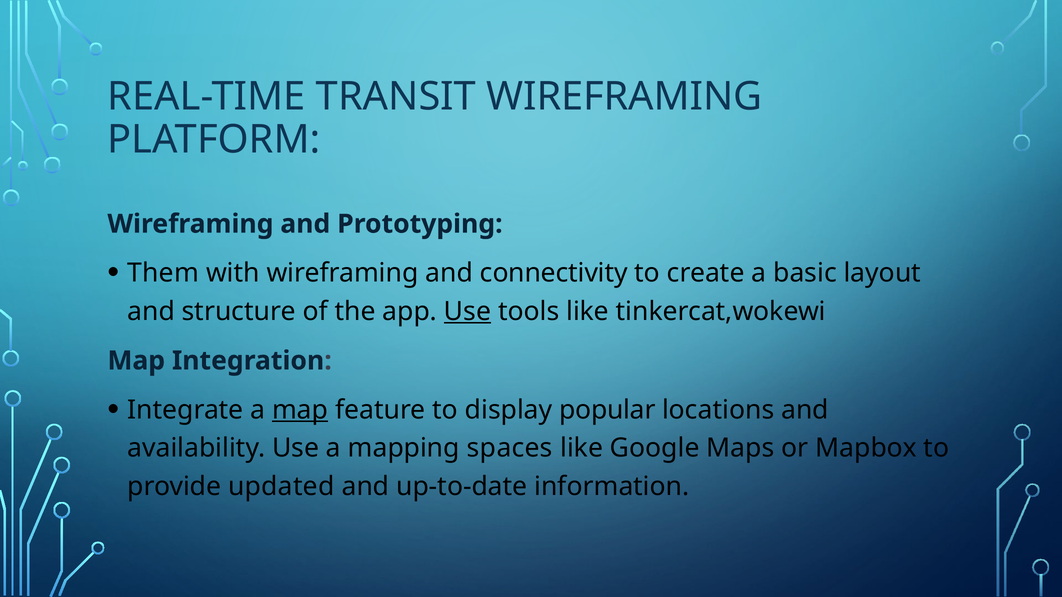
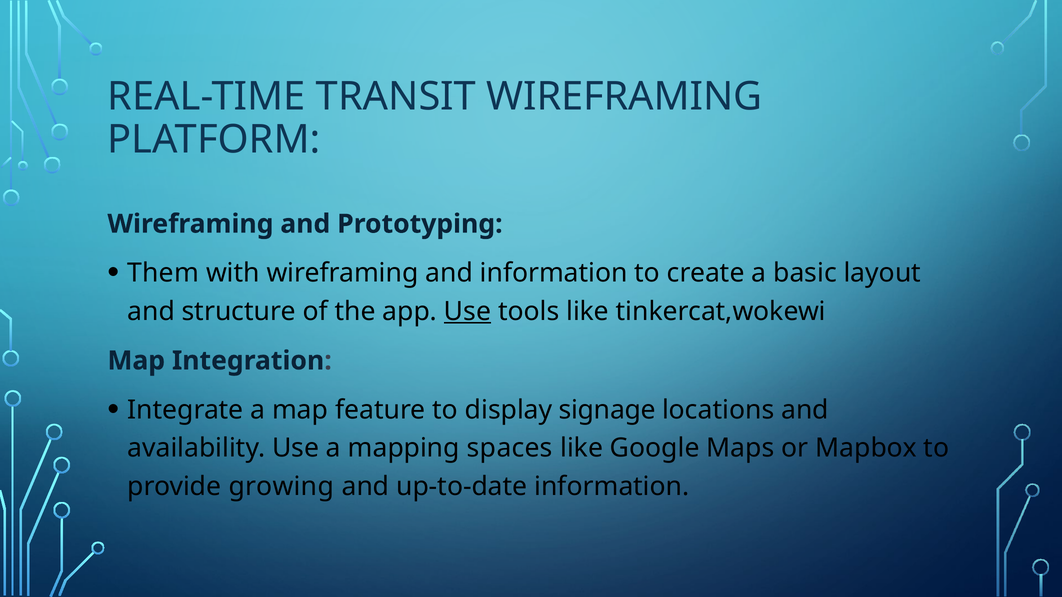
and connectivity: connectivity -> information (554, 273)
map underline: present -> none (300, 410)
popular: popular -> signage (607, 410)
updated: updated -> growing (281, 487)
